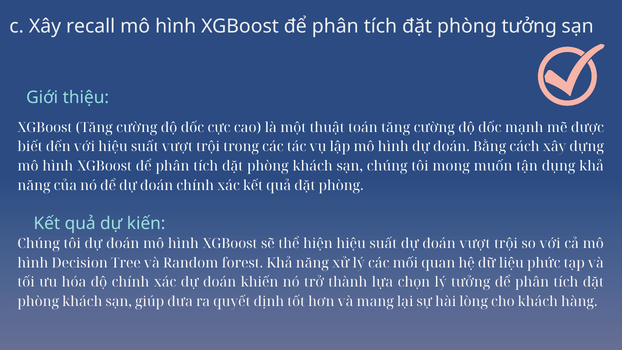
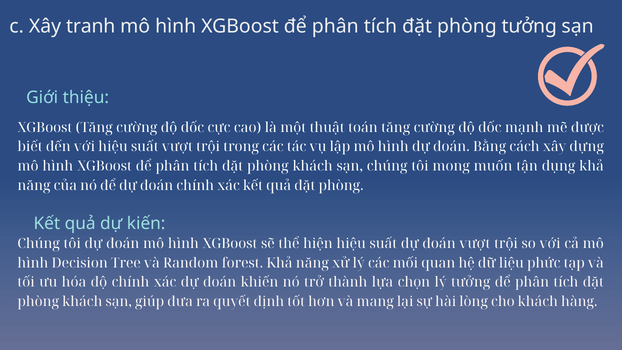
recall: recall -> tranh (91, 26)
